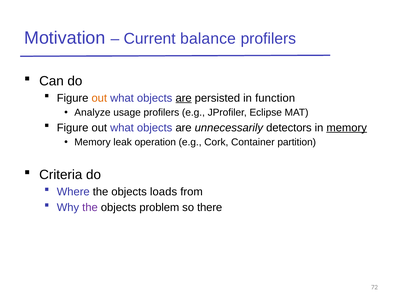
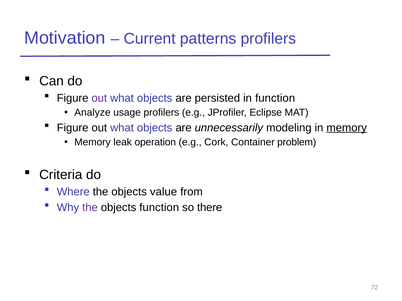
balance: balance -> patterns (208, 39)
out colour: orange -> purple (99, 98)
are underline: present -> none (184, 98)
detectors: detectors -> modeling (289, 128)
partition: partition -> problem (297, 143)
loads: loads -> value (164, 192)
objects problem: problem -> function (159, 208)
